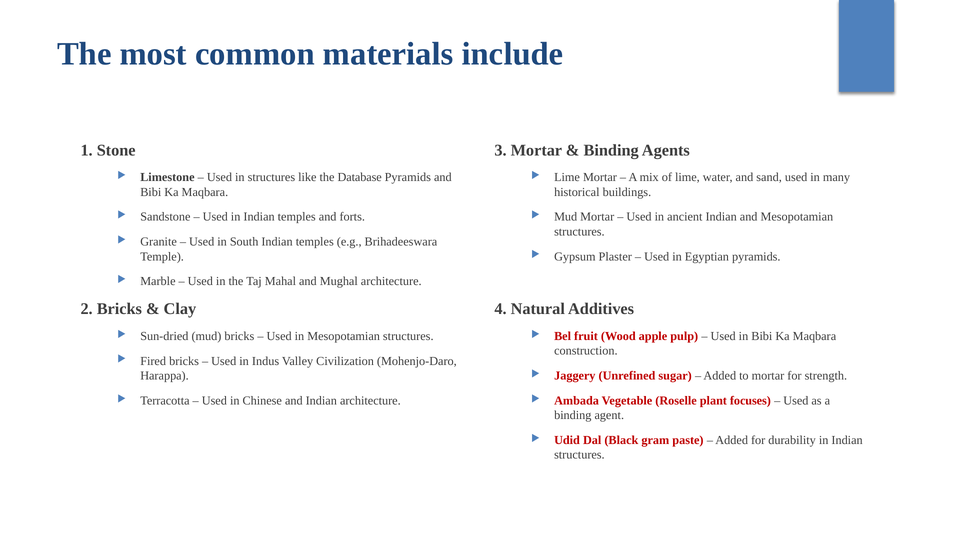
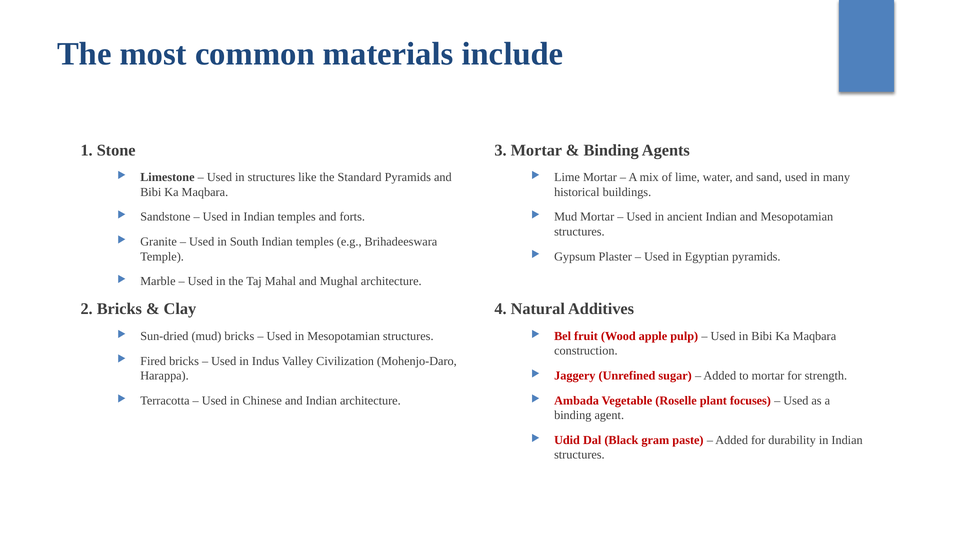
Database: Database -> Standard (360, 177)
